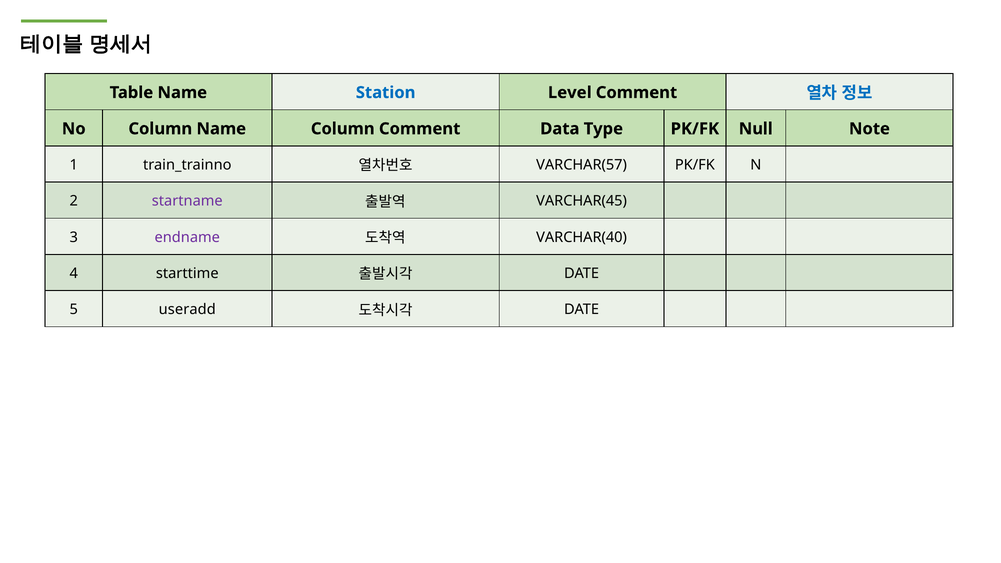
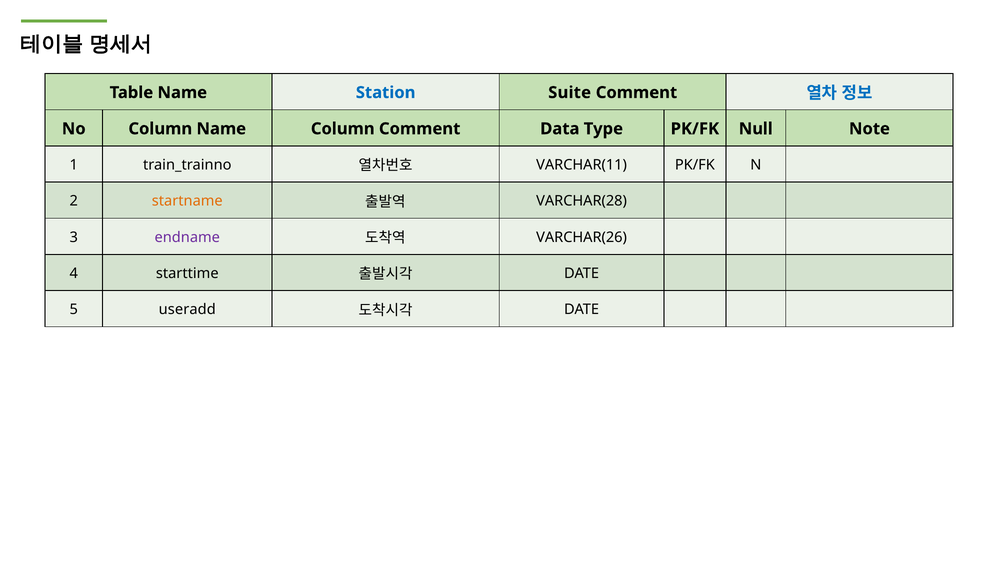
Level: Level -> Suite (570, 93)
VARCHAR(57: VARCHAR(57 -> VARCHAR(11 (582, 165)
startname colour: purple -> orange (187, 201)
VARCHAR(45: VARCHAR(45 -> VARCHAR(28 (582, 201)
VARCHAR(40: VARCHAR(40 -> VARCHAR(26 (582, 237)
